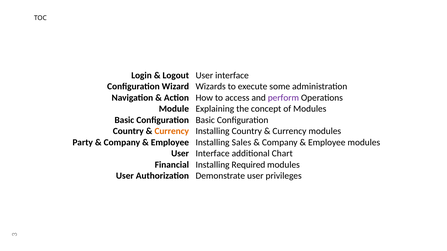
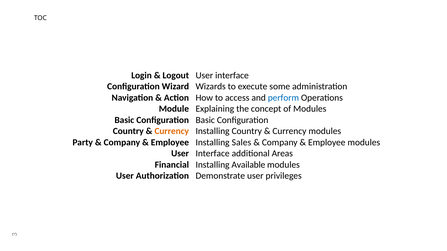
perform colour: purple -> blue (283, 98)
Chart: Chart -> Areas (282, 154)
Required: Required -> Available (248, 165)
